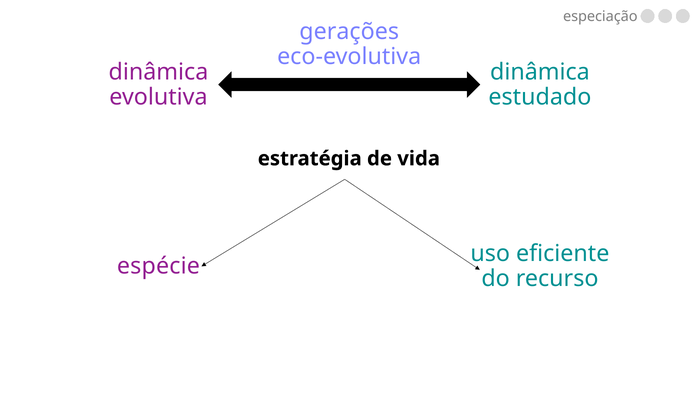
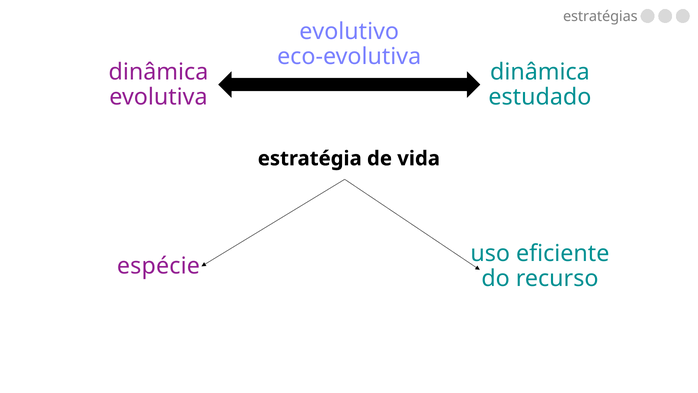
especiação: especiação -> estratégias (600, 16)
gerações: gerações -> evolutivo (349, 32)
